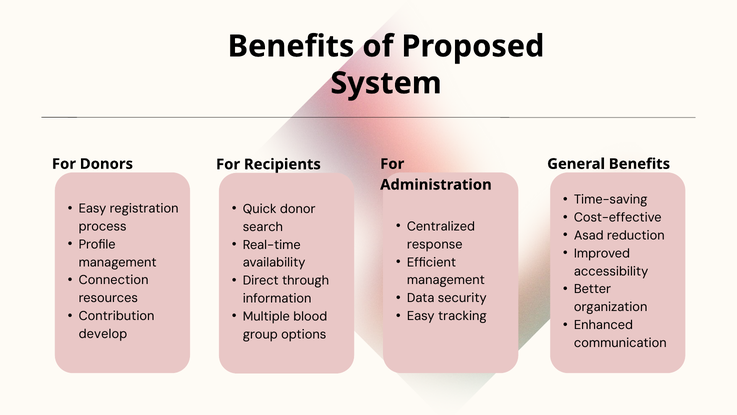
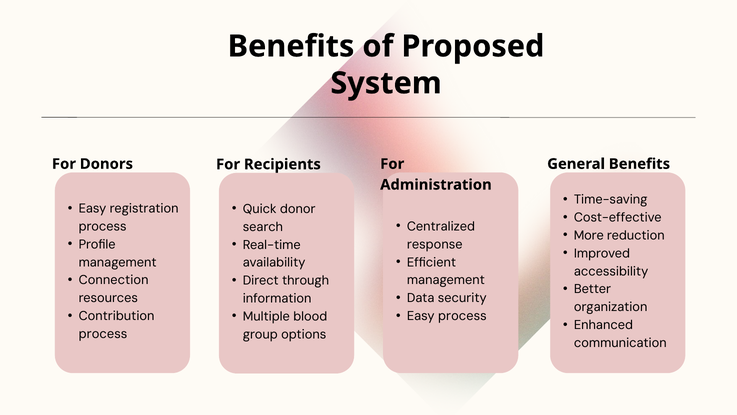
Asad: Asad -> More (589, 235)
Easy tracking: tracking -> process (462, 316)
develop: develop -> process (103, 334)
